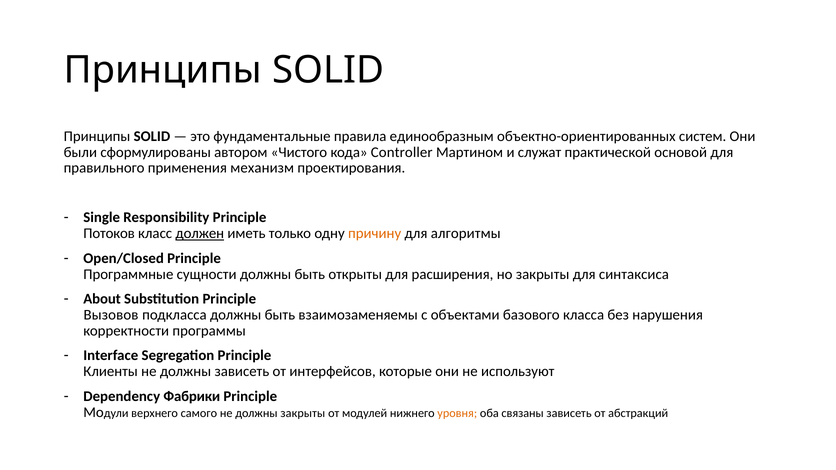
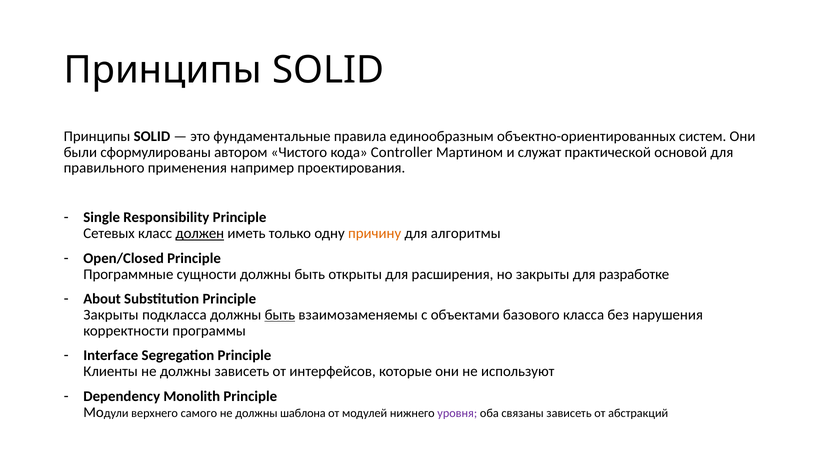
механизм: механизм -> например (262, 168)
Потоков: Потоков -> Сетевых (109, 234)
синтаксиса: синтаксиса -> разработке (634, 274)
Вызовов: Вызовов -> Закрыты (111, 315)
быть underline: none -> present (280, 315)
Фабрики: Фабрики -> Monolith (192, 396)
должны закрыты: закрыты -> шаблона (303, 413)
уровня colour: orange -> purple (457, 413)
